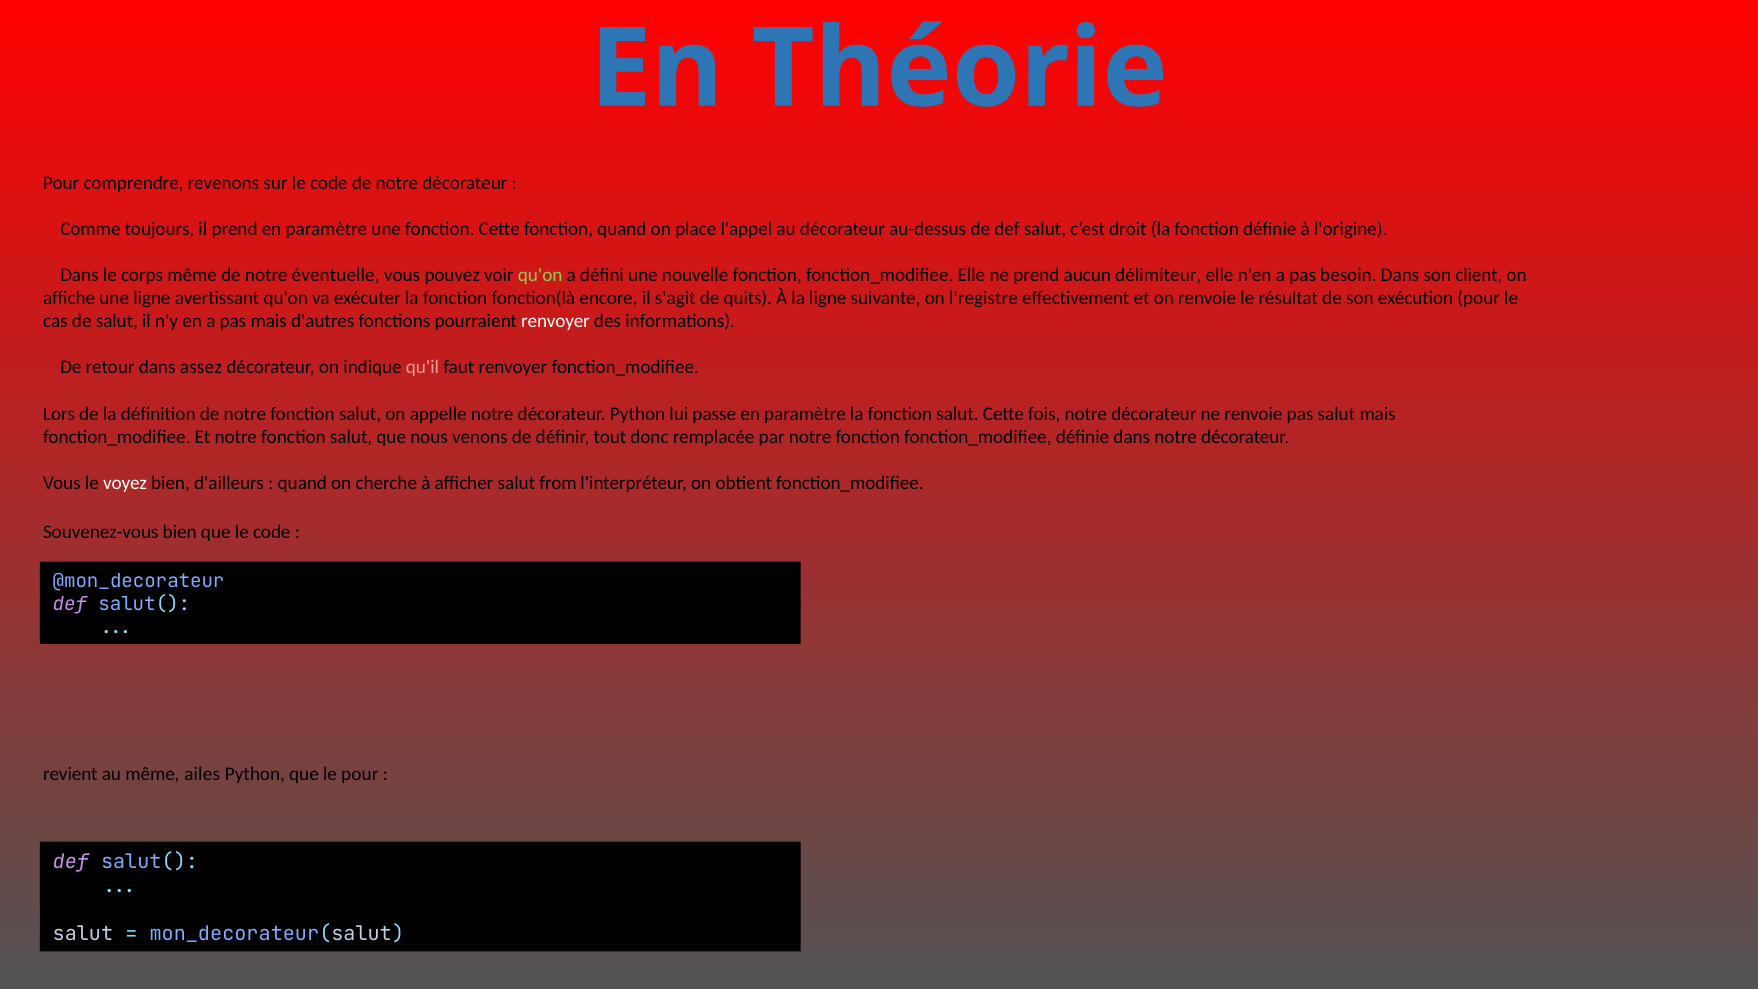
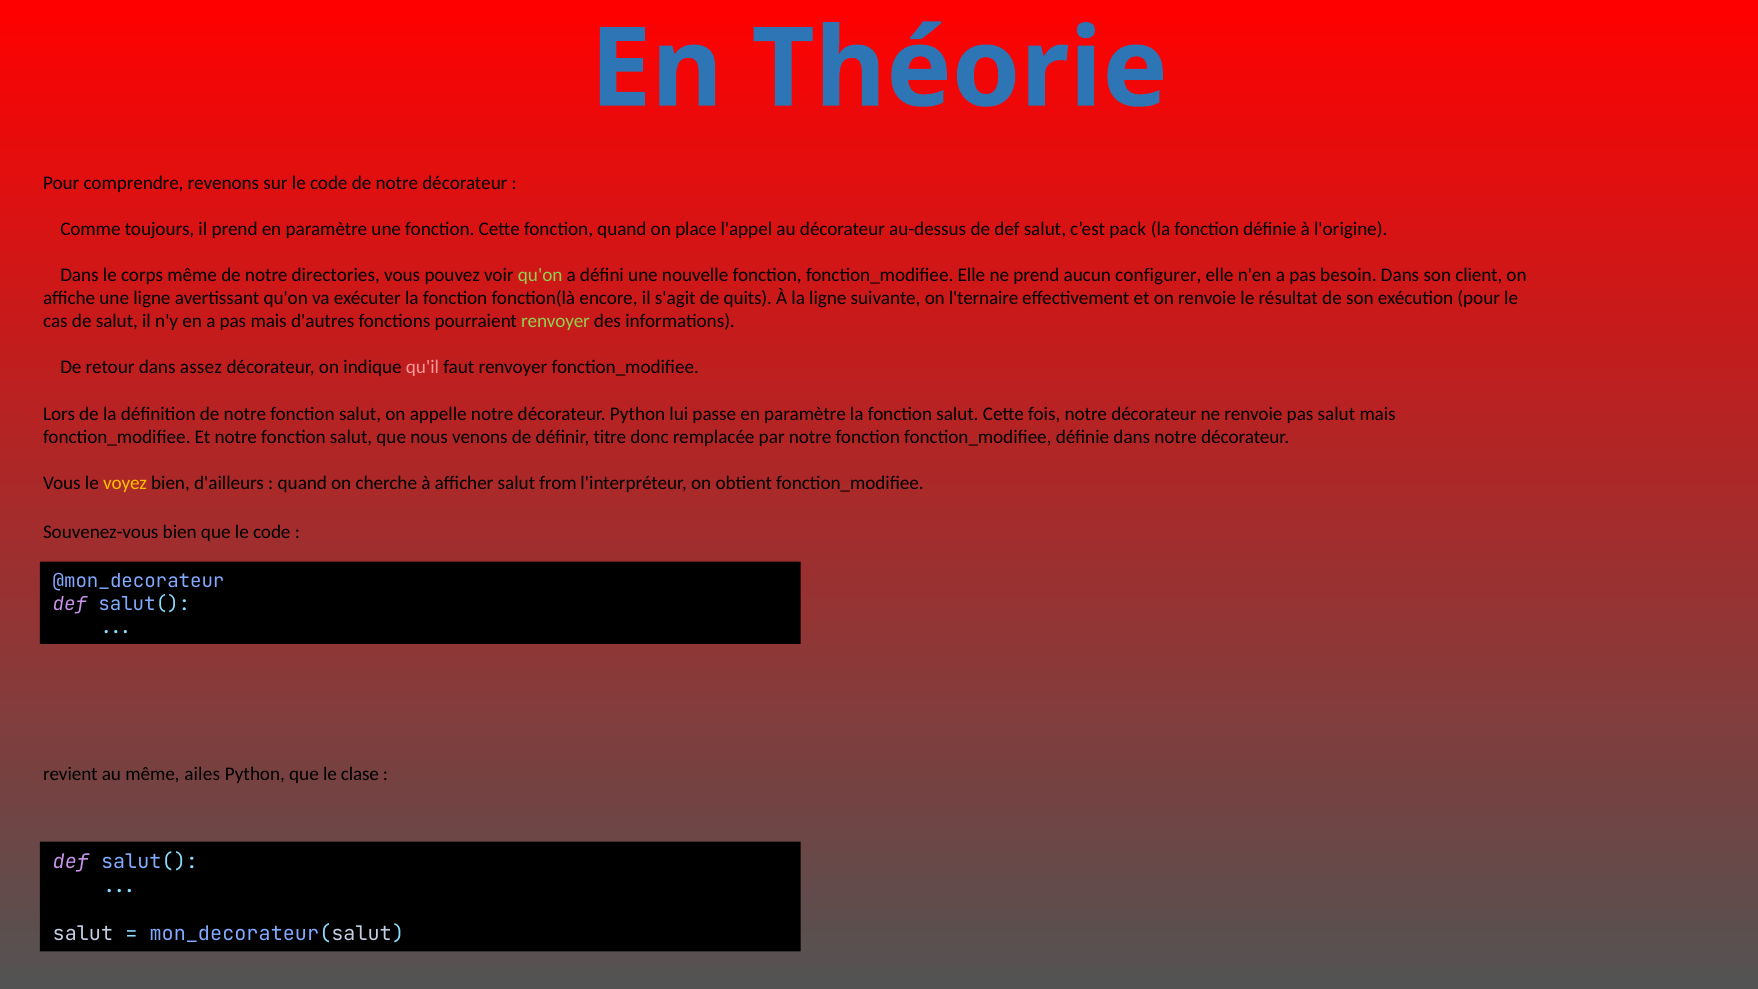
droit: droit -> pack (1128, 229)
éventuelle: éventuelle -> directories (336, 275)
délimiteur: délimiteur -> configurer (1158, 275)
l'registre: l'registre -> l'ternaire (984, 298)
renvoyer colour: white -> light green (556, 321)
tout: tout -> titre (610, 437)
voyez colour: white -> yellow (125, 483)
le pour: pour -> clase (360, 774)
